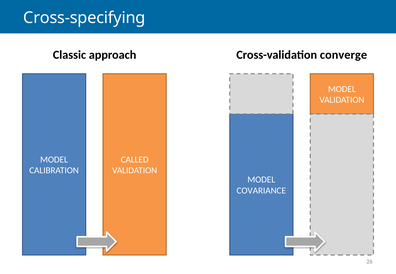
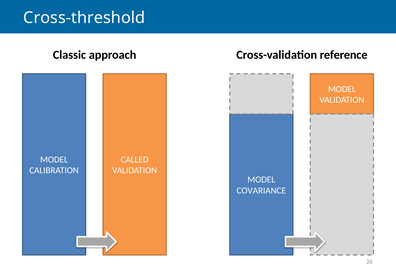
Cross-specifying: Cross-specifying -> Cross-threshold (84, 18)
converge: converge -> reference (344, 55)
